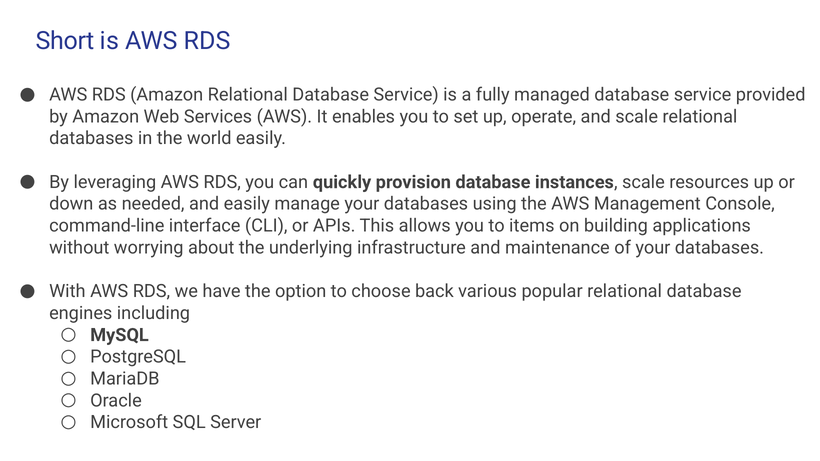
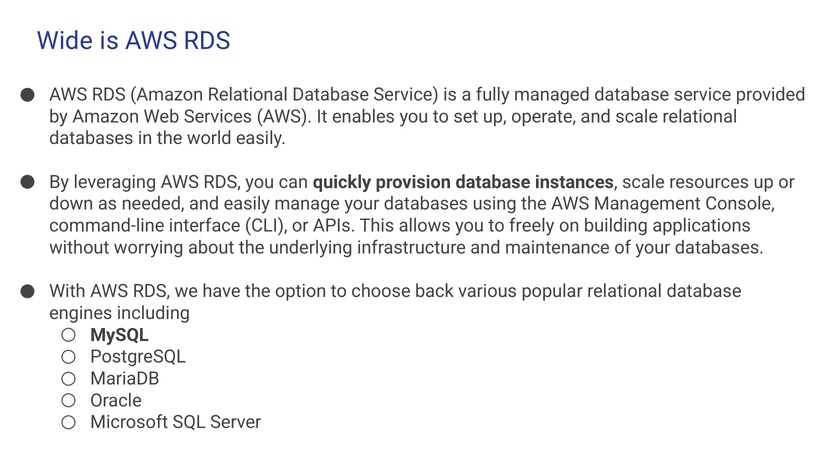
Short: Short -> Wide (65, 41)
items: items -> freely (532, 226)
